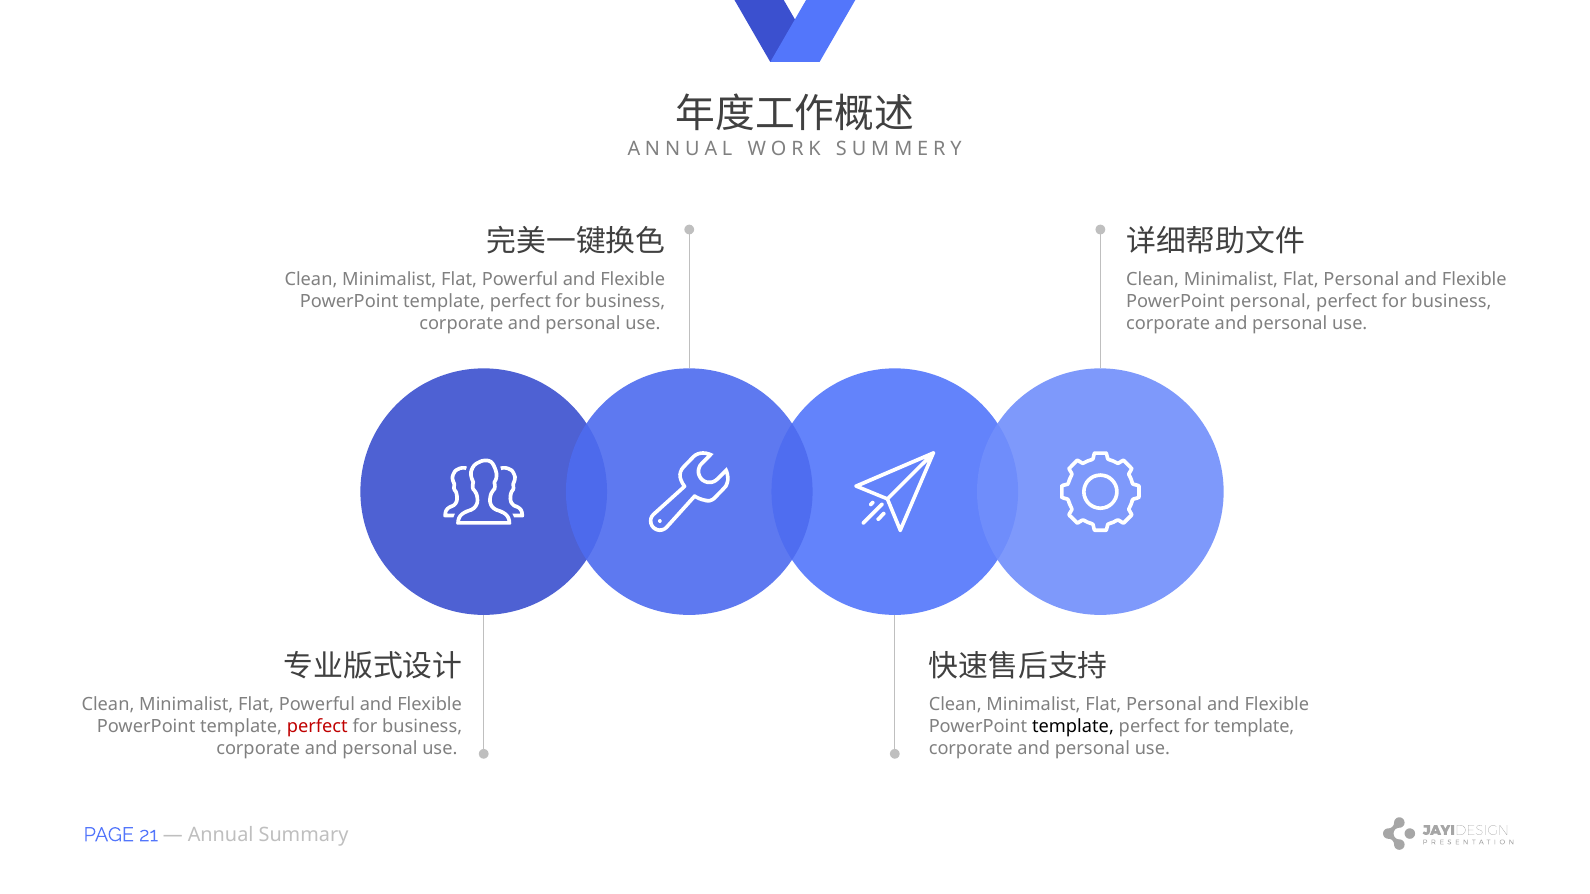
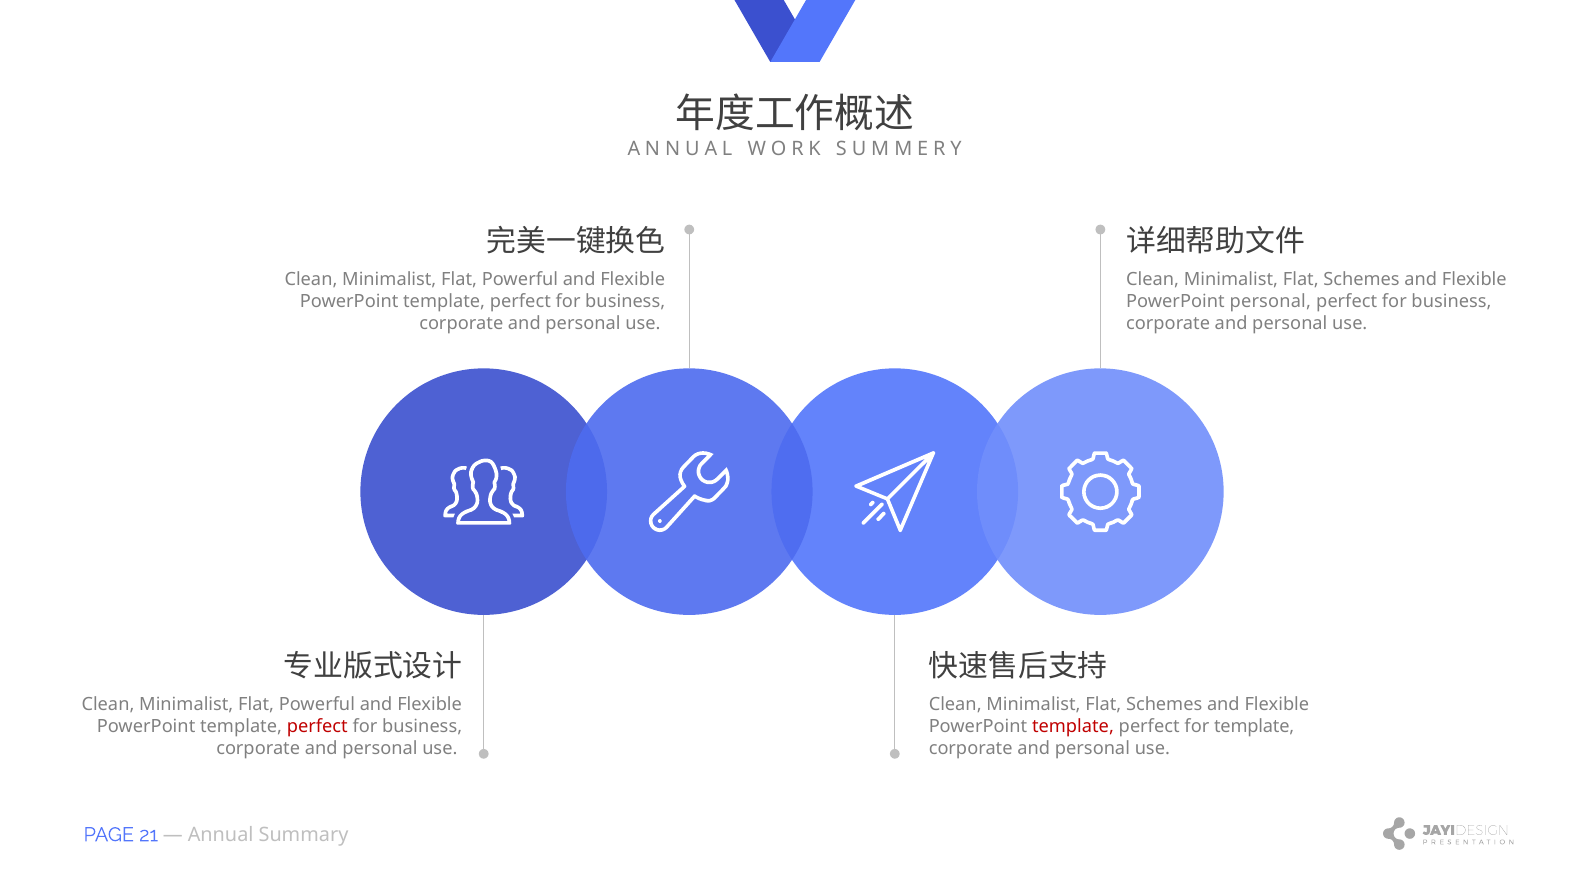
Personal: Personal -> Schemes (1362, 280)
Personal: Personal -> Schemes (1164, 705)
template colour: black -> red (1073, 727)
